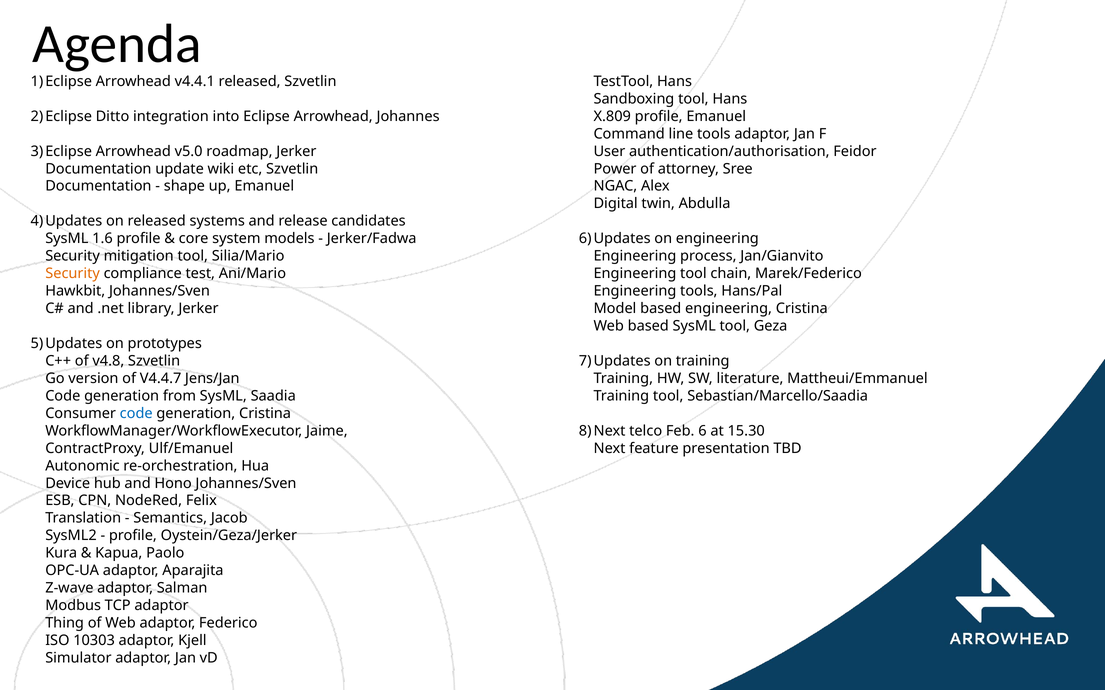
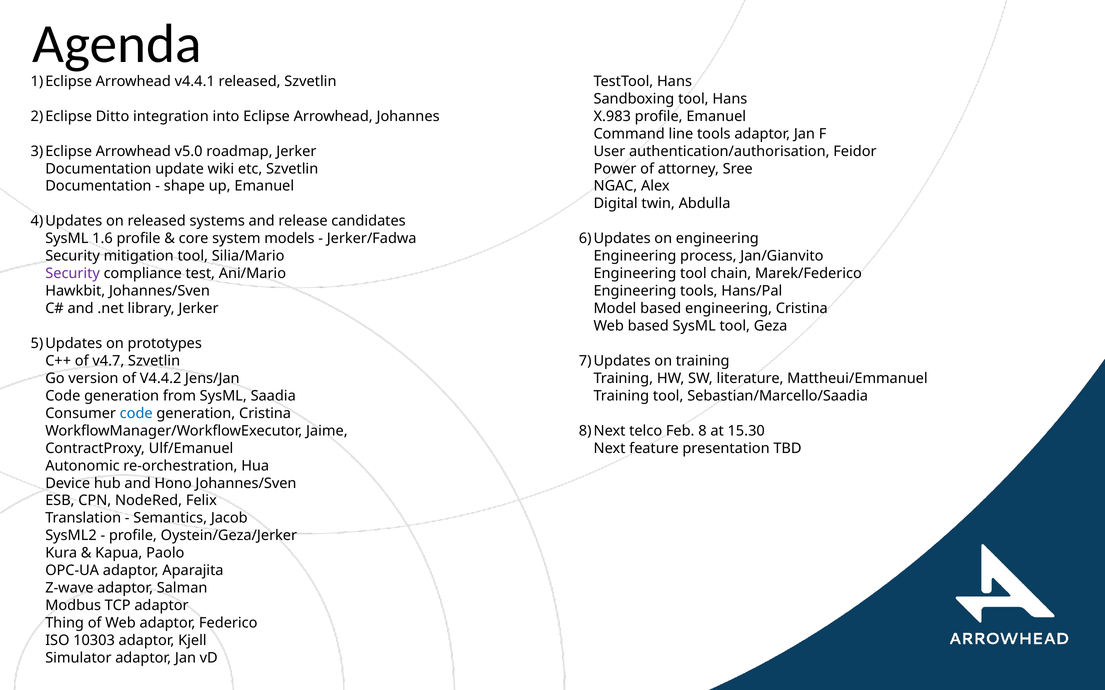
X.809: X.809 -> X.983 (612, 116)
Security colour: orange -> purple (73, 274)
v4.8: v4.8 -> v4.7 (108, 361)
V4.4.7: V4.4.7 -> V4.4.2 (161, 379)
6: 6 -> 8 (702, 431)
